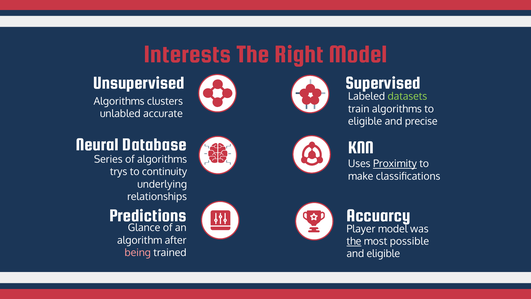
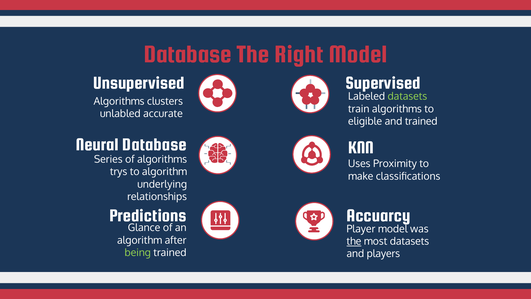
Interests: Interests -> Database (188, 54)
and precise: precise -> trained (421, 121)
Proximity underline: present -> none (395, 164)
to continuity: continuity -> algorithm (165, 172)
most possible: possible -> datasets (409, 241)
being colour: pink -> light green (138, 252)
and eligible: eligible -> players (383, 254)
